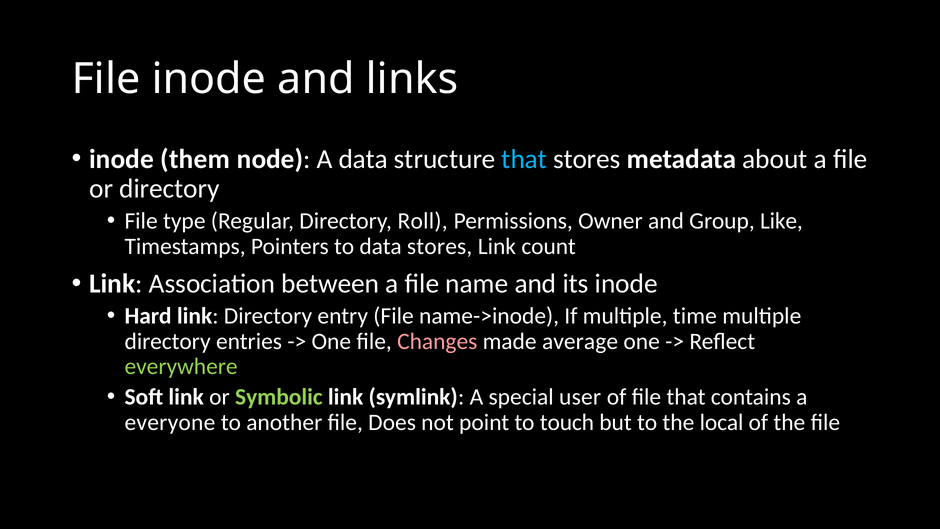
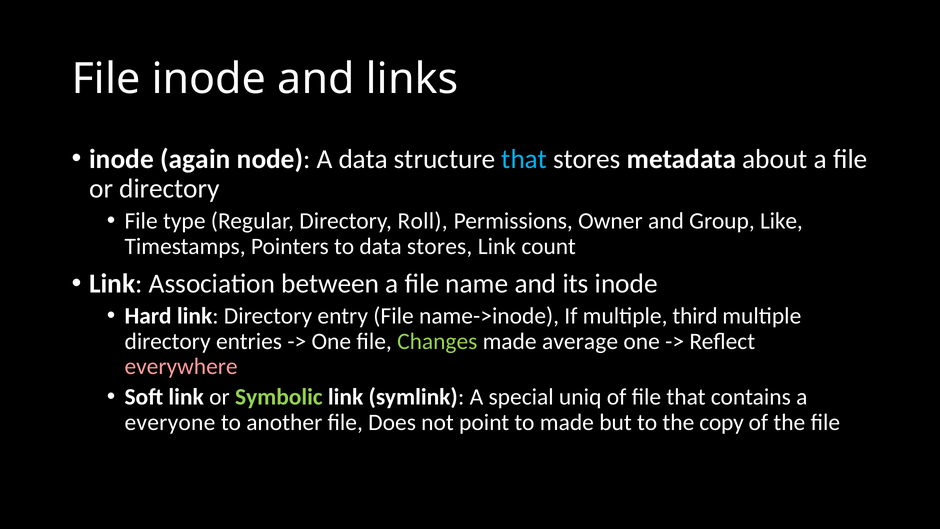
them: them -> again (195, 159)
time: time -> third (695, 316)
Changes colour: pink -> light green (437, 341)
everywhere colour: light green -> pink (181, 367)
user: user -> uniq (580, 397)
to touch: touch -> made (567, 422)
local: local -> copy (722, 422)
